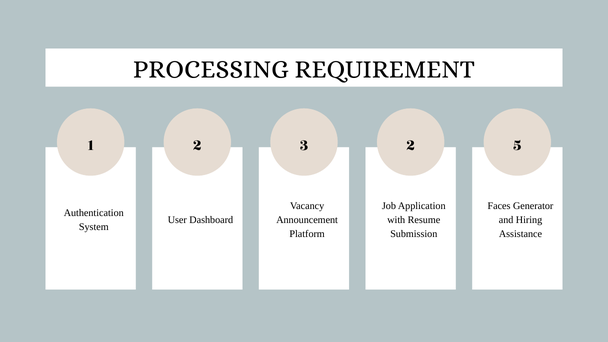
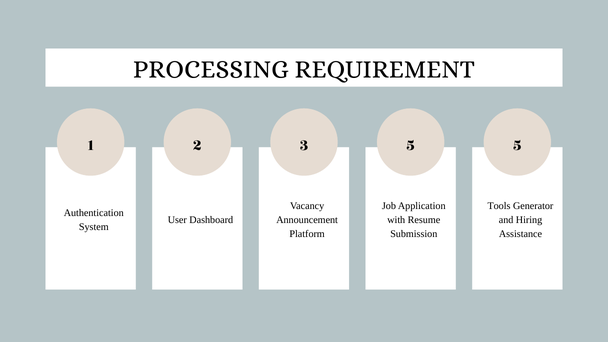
3 2: 2 -> 5 (411, 145)
Faces: Faces -> Tools (499, 206)
